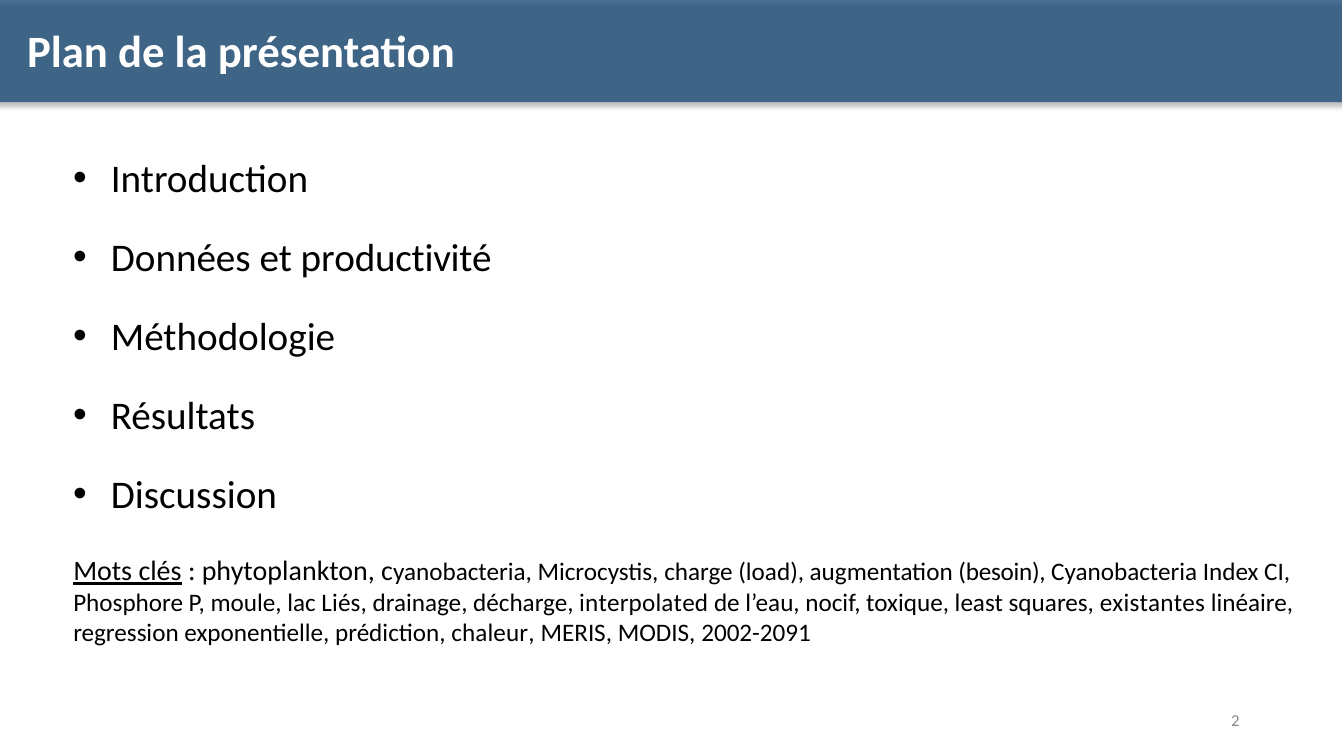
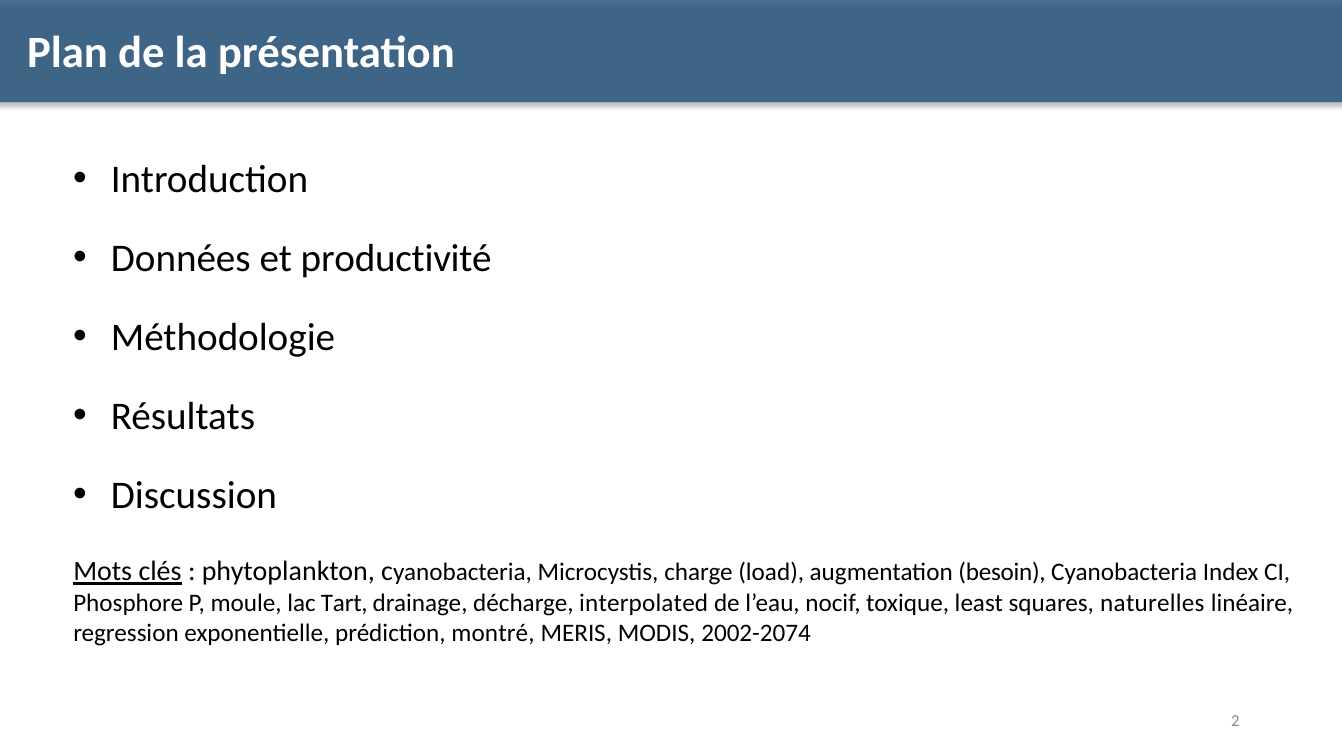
Liés: Liés -> Tart (344, 603)
existantes: existantes -> naturelles (1152, 603)
chaleur: chaleur -> montré (493, 633)
2002-2091: 2002-2091 -> 2002-2074 (756, 633)
